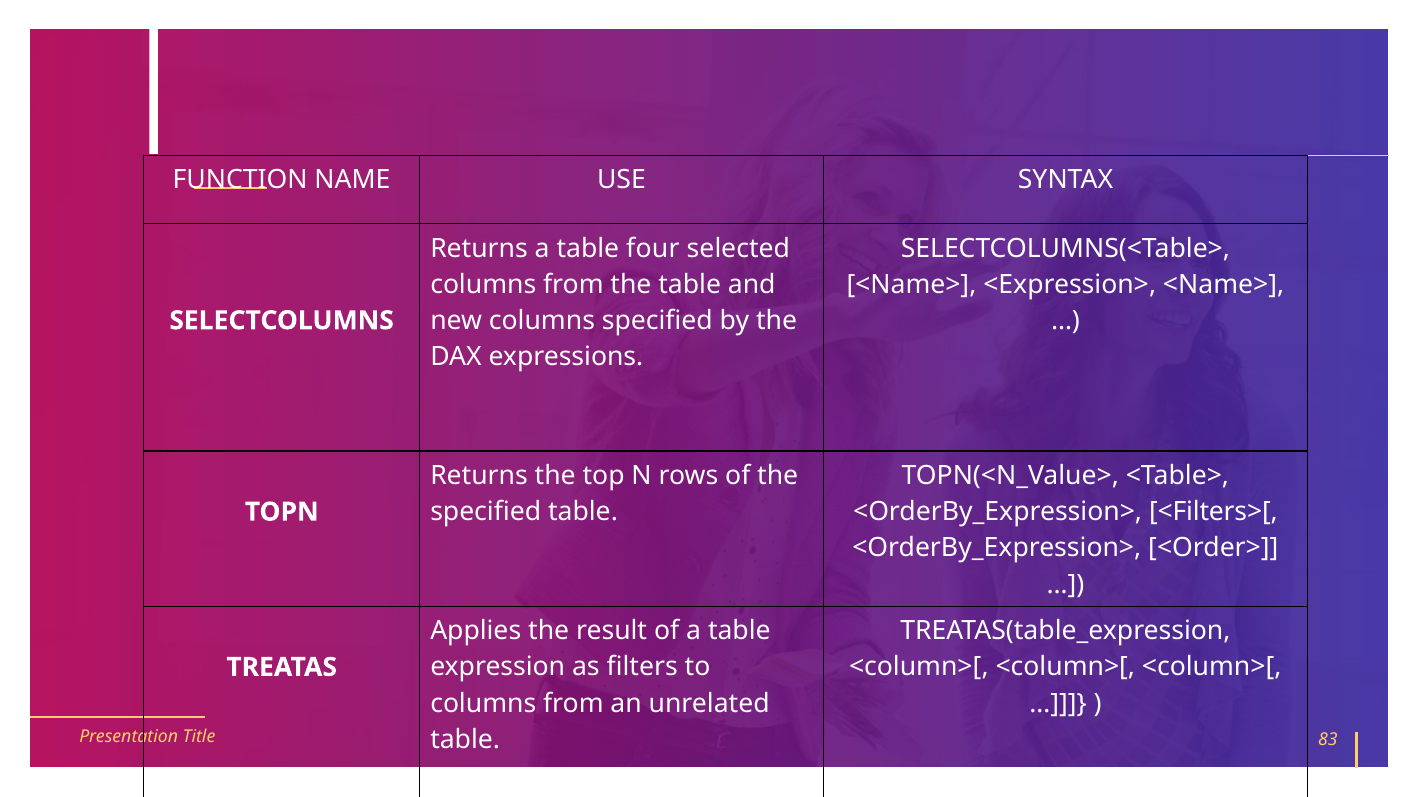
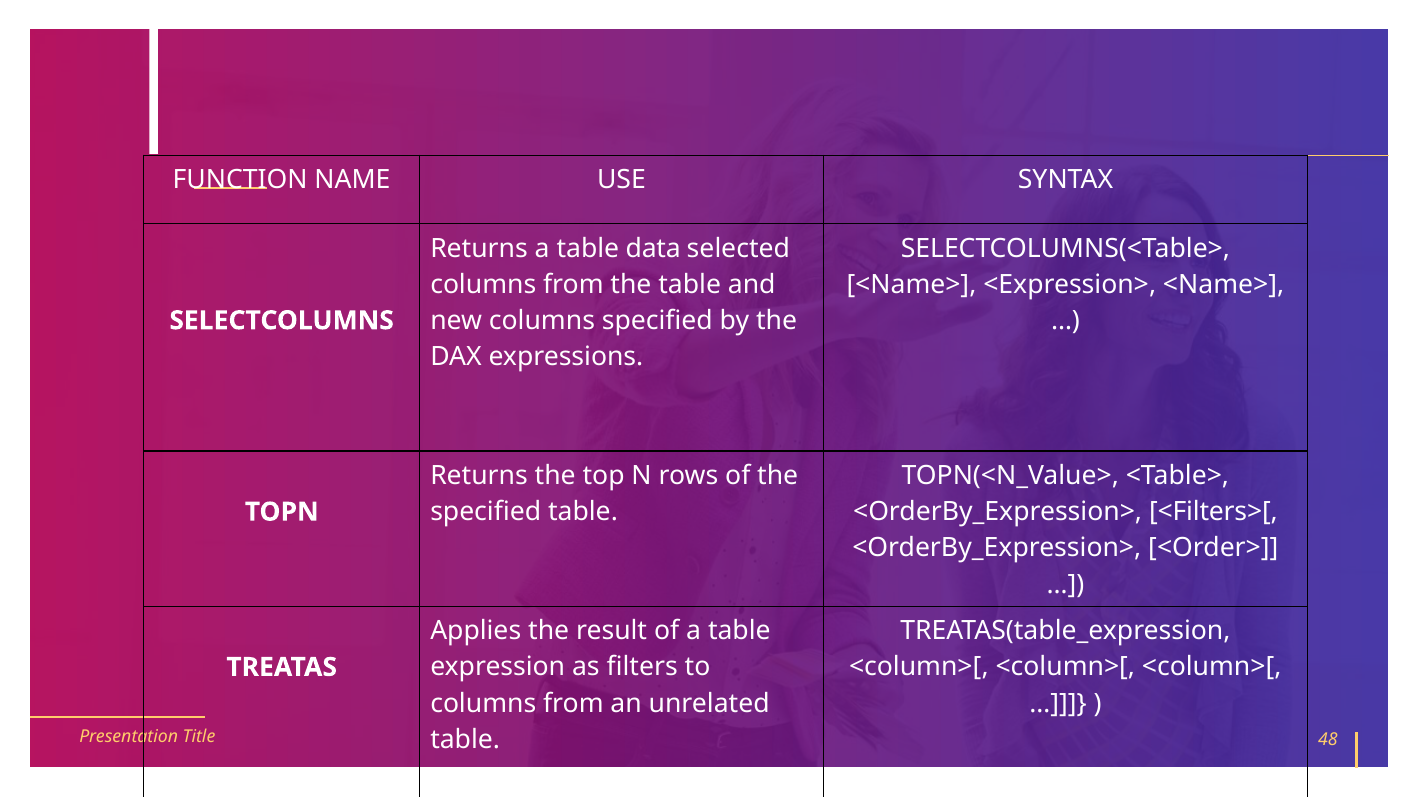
four: four -> data (653, 248)
83: 83 -> 48 (1328, 741)
